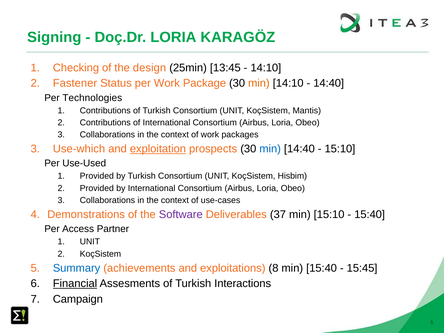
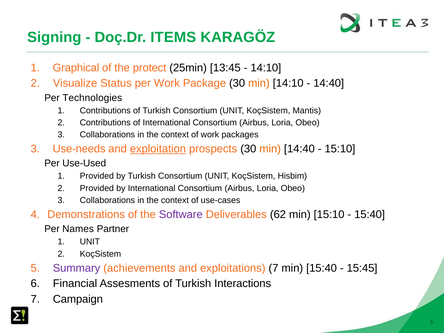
Doç.Dr LORIA: LORIA -> ITEMS (173, 37)
Checking: Checking -> Graphical (76, 68)
design: design -> protect (150, 68)
Fastener: Fastener -> Visualize (75, 83)
Use-which: Use-which -> Use-needs (79, 149)
min colour: blue -> orange (270, 149)
37: 37 -> 62 (278, 215)
Access: Access -> Names (78, 229)
Summary colour: blue -> purple (77, 268)
exploitations 8: 8 -> 7 (273, 268)
Financial underline: present -> none (75, 284)
